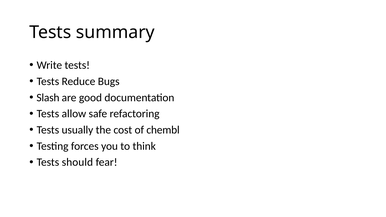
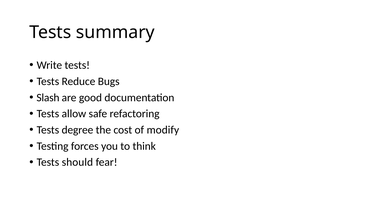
usually: usually -> degree (77, 130)
chembl: chembl -> modify (163, 130)
